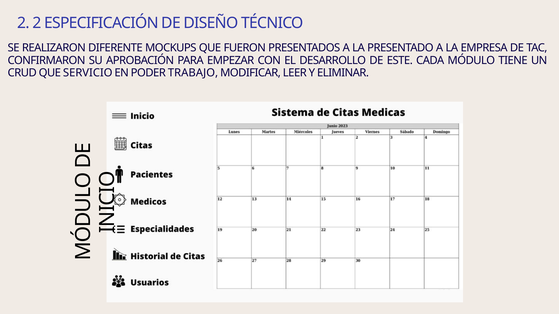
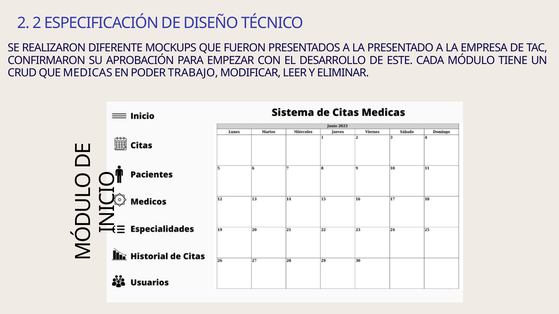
SERVICIO: SERVICIO -> MEDICAS (88, 73)
